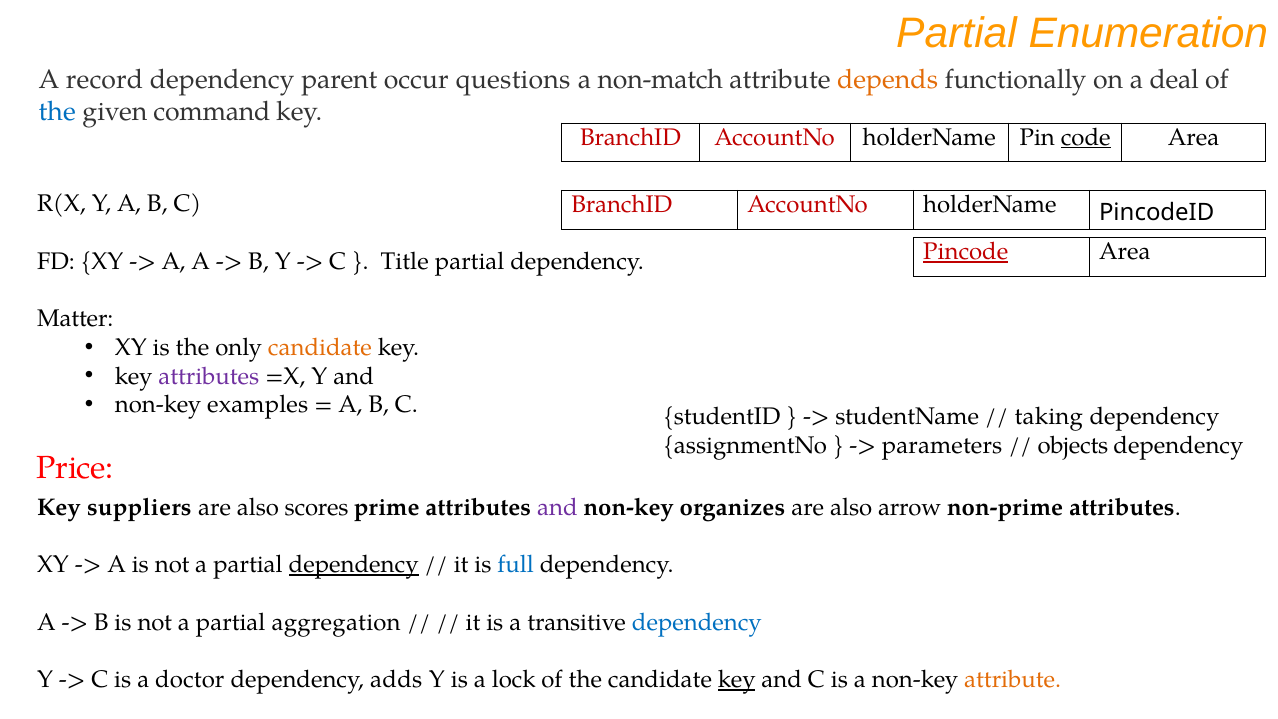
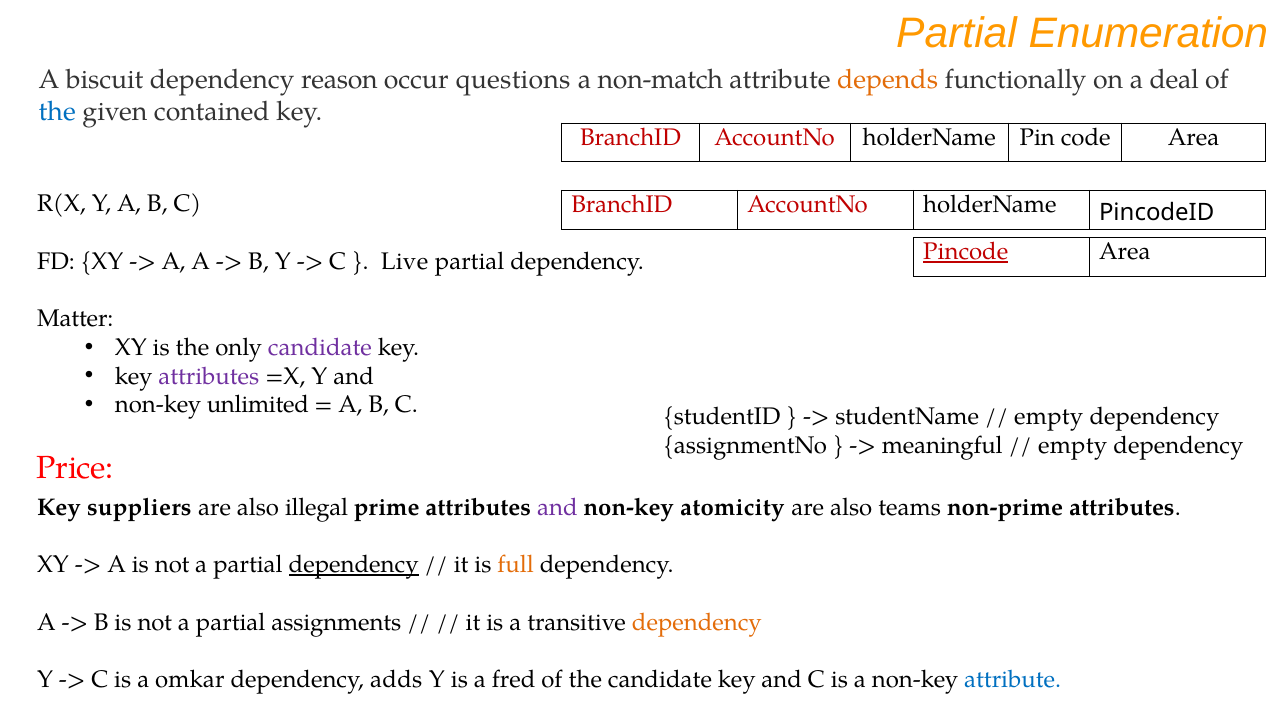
record: record -> biscuit (105, 80)
parent: parent -> reason (339, 80)
command: command -> contained (212, 112)
code underline: present -> none (1086, 137)
Title: Title -> Live (405, 261)
candidate colour: orange -> purple (320, 347)
examples: examples -> unlimited (258, 405)
taking: taking -> empty (1049, 416)
parameters: parameters -> meaningful (942, 445)
objects: objects -> empty (1073, 445)
scores: scores -> illegal (317, 507)
organizes: organizes -> atomicity (732, 507)
arrow: arrow -> teams (910, 507)
full colour: blue -> orange (516, 565)
aggregation: aggregation -> assignments (336, 622)
dependency colour: blue -> orange (697, 622)
doctor: doctor -> omkar (190, 680)
lock: lock -> fred (514, 680)
key underline: present -> none (737, 680)
attribute colour: orange -> blue (1013, 680)
